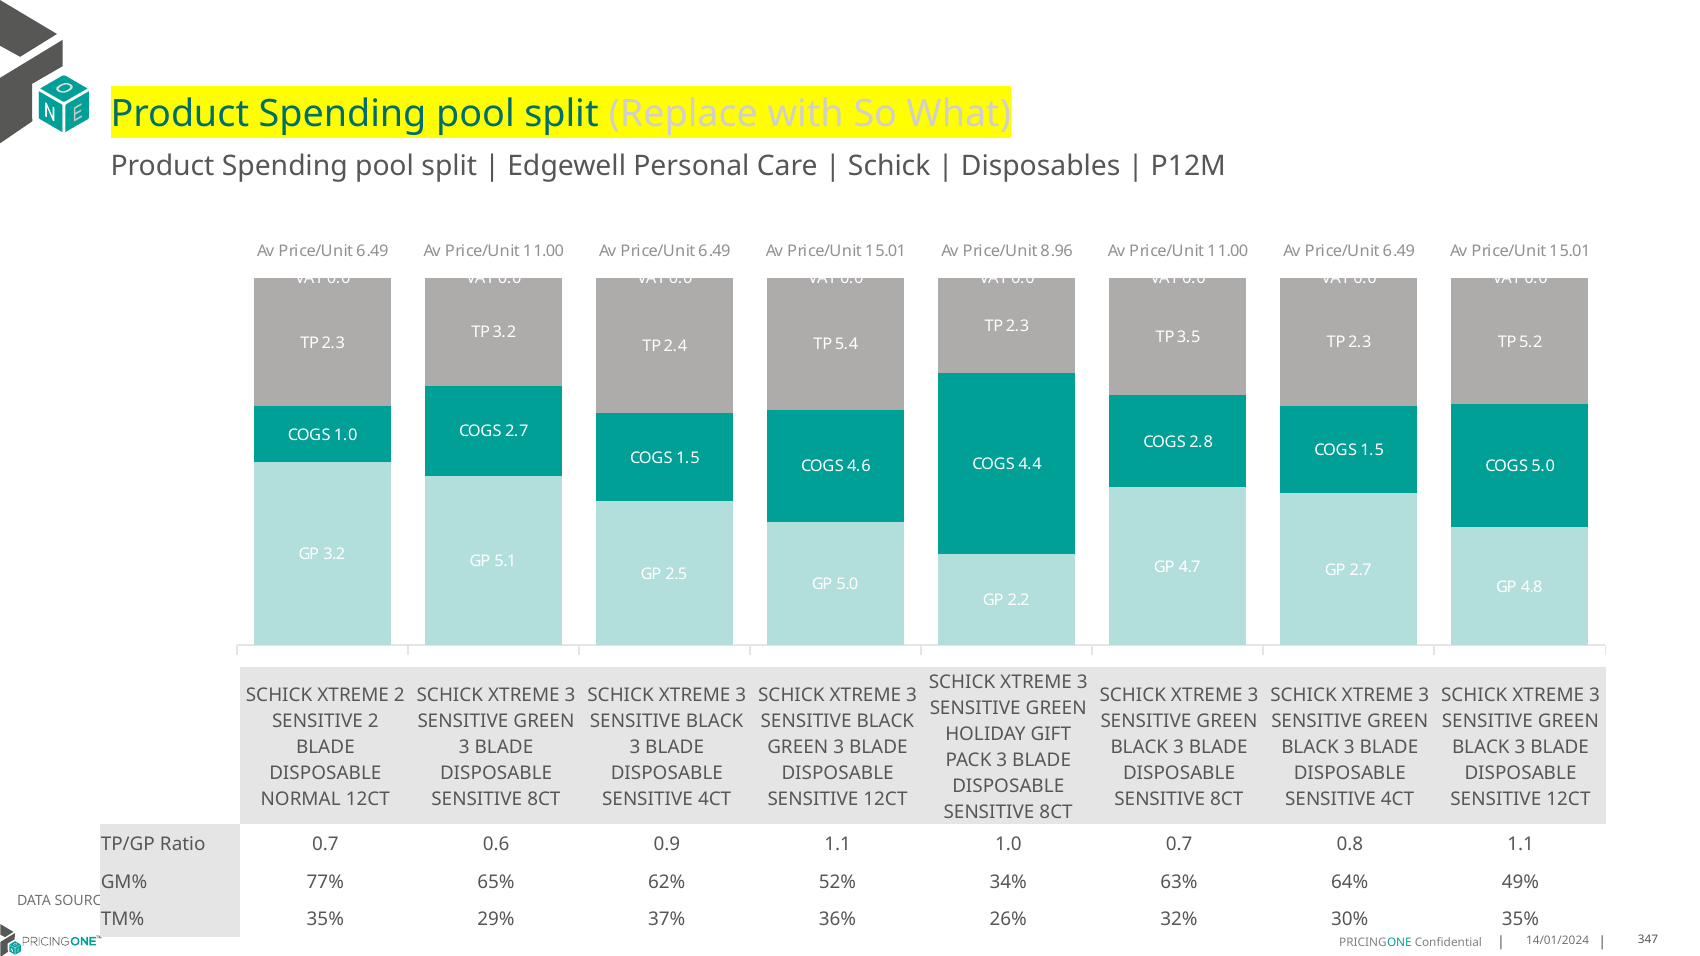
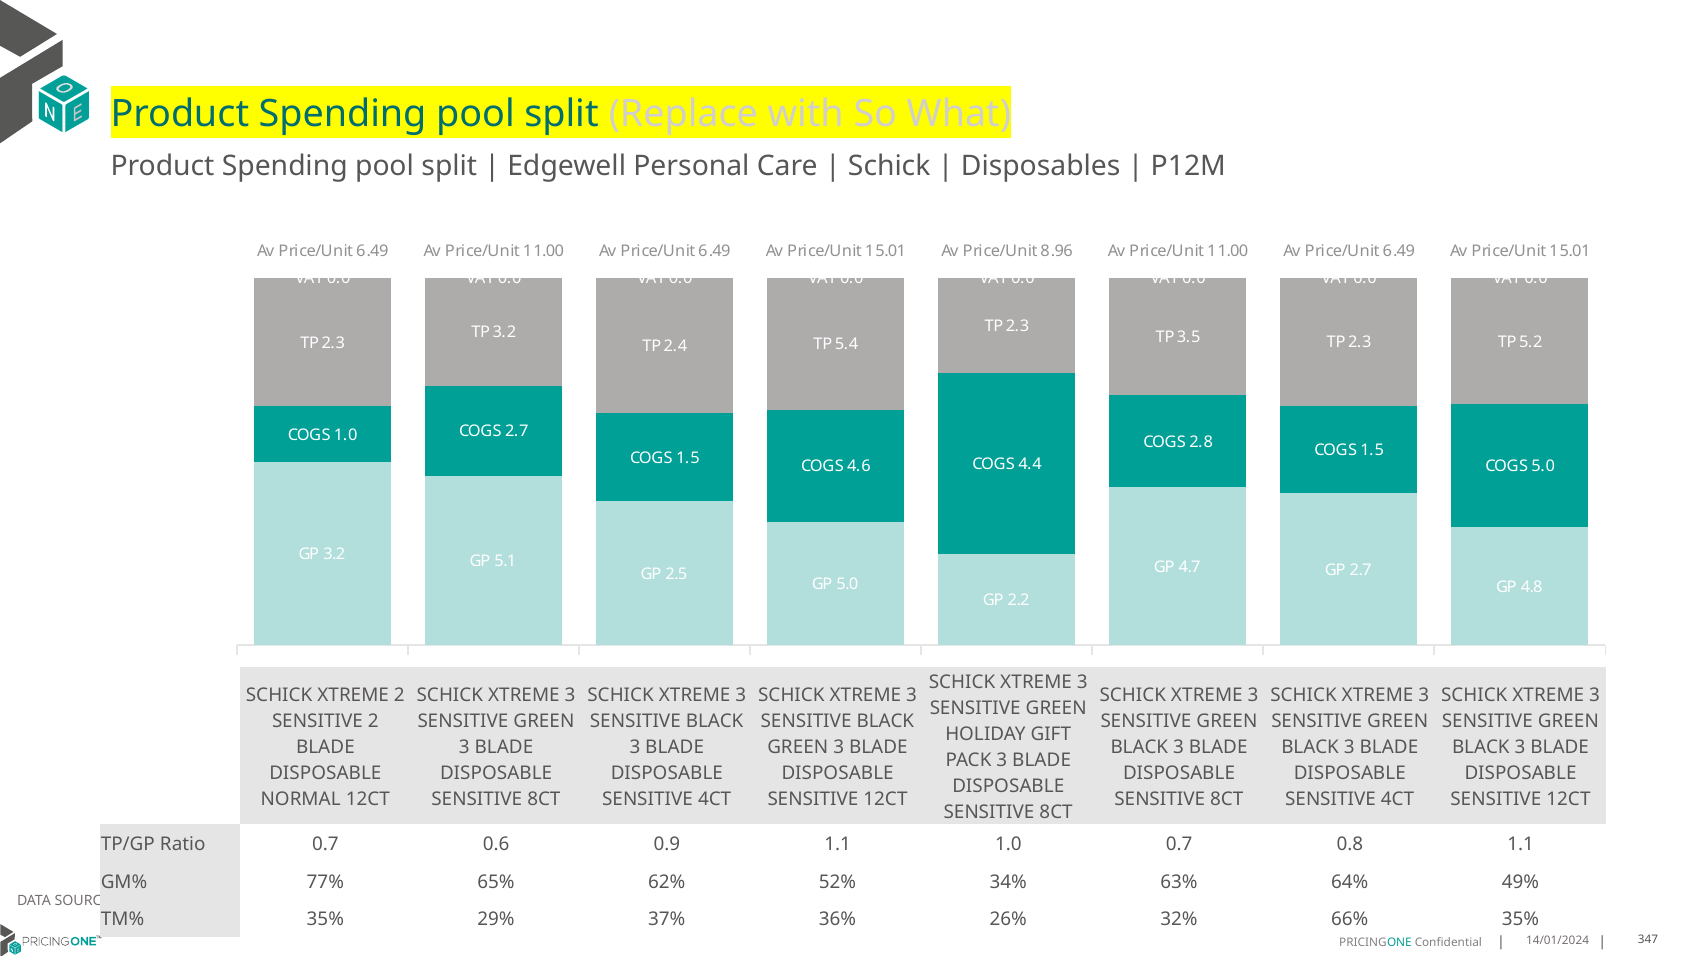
30%: 30% -> 66% (1350, 920)
